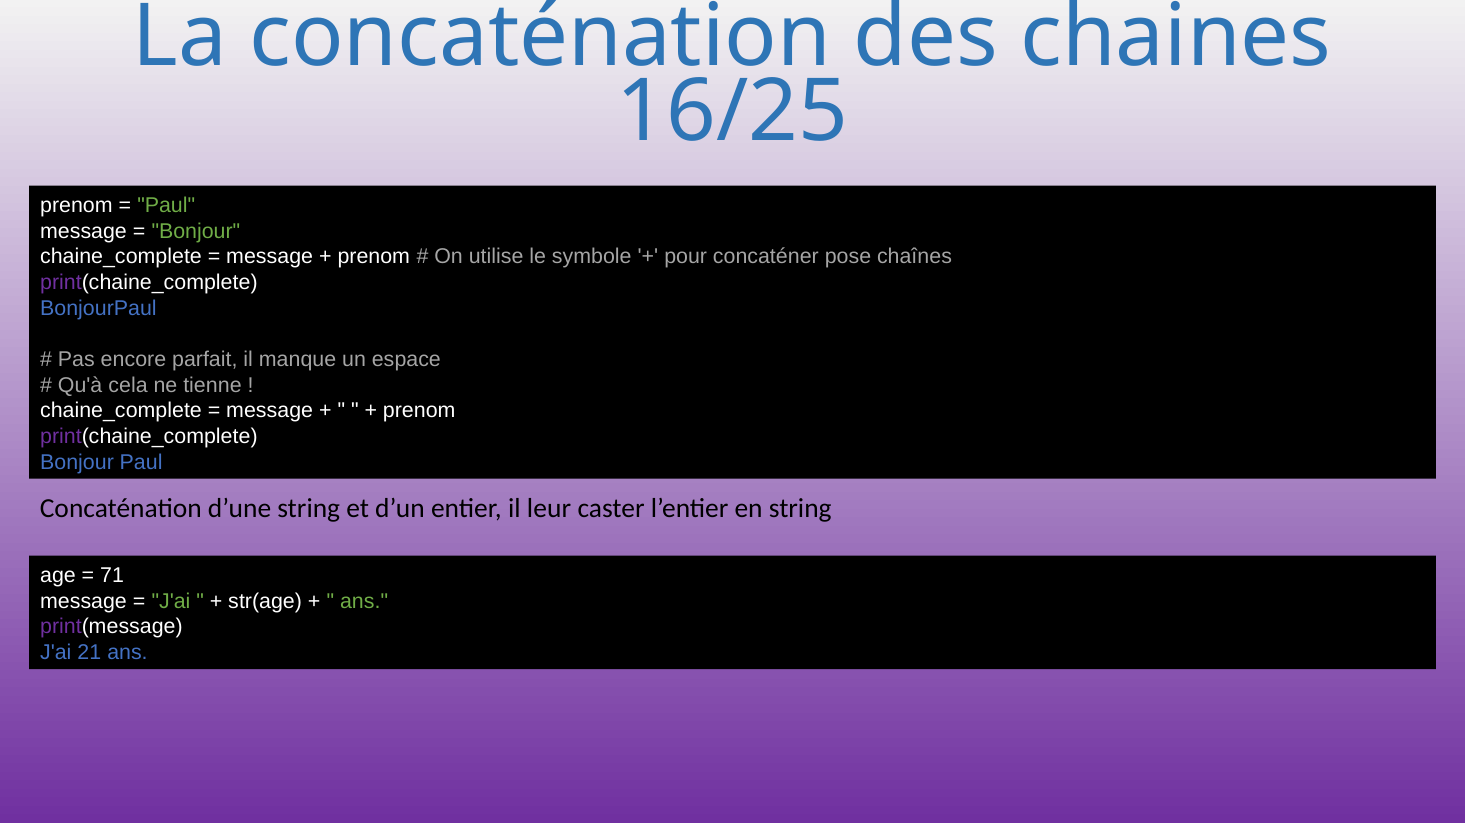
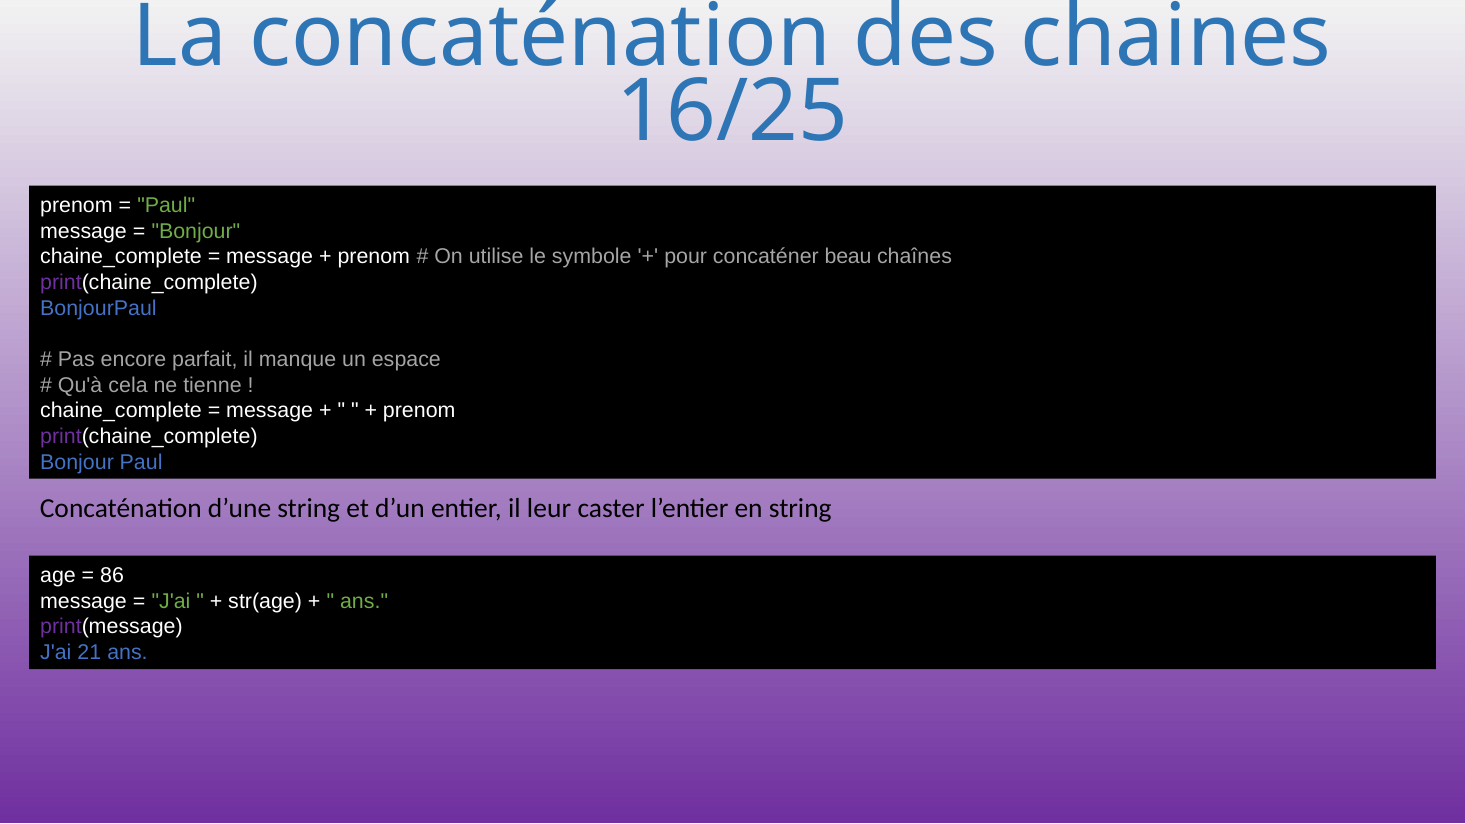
pose: pose -> beau (848, 257)
71: 71 -> 86 (112, 575)
